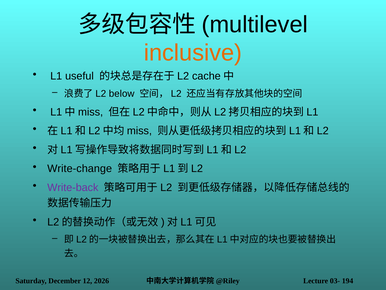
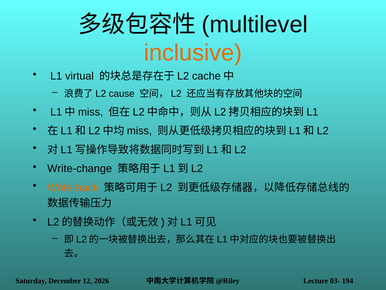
useful: useful -> virtual (79, 76)
below: below -> cause (122, 93)
Write-back colour: purple -> orange (73, 187)
